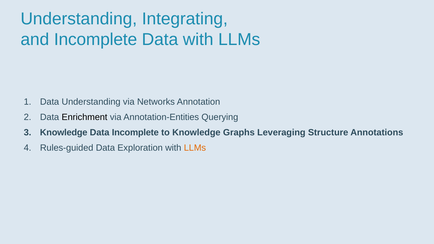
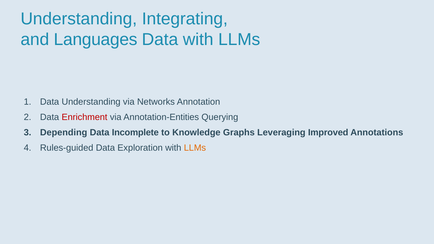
and Incomplete: Incomplete -> Languages (96, 39)
Enrichment colour: black -> red (85, 117)
Knowledge: Knowledge -> Depending (64, 133)
Structure: Structure -> Improved (328, 133)
